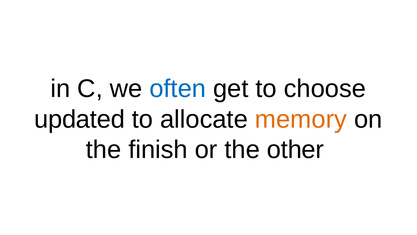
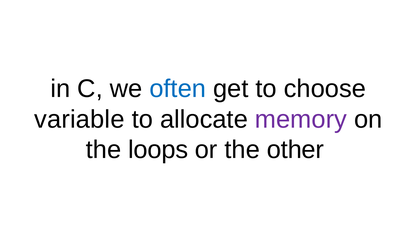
updated: updated -> variable (79, 119)
memory colour: orange -> purple (301, 119)
finish: finish -> loops (158, 150)
